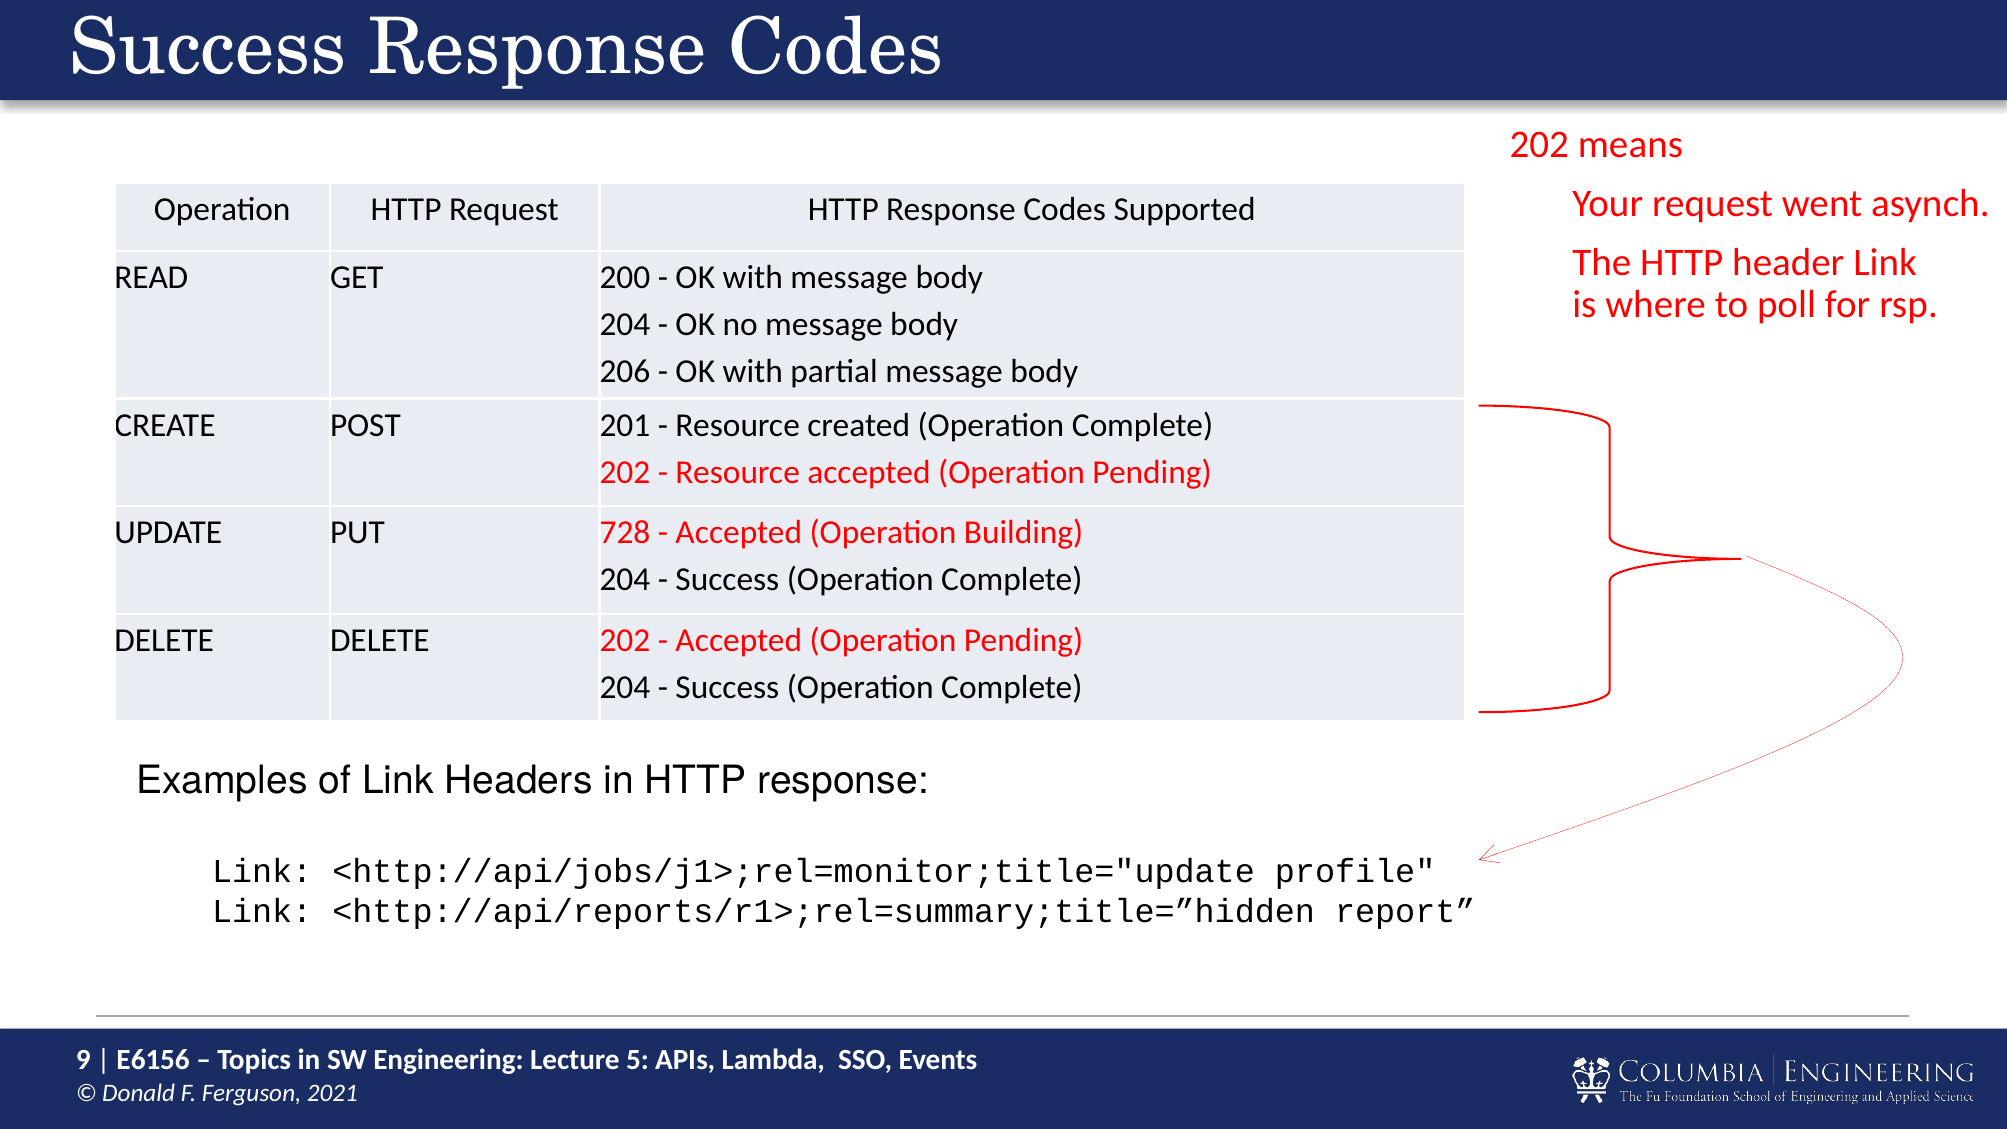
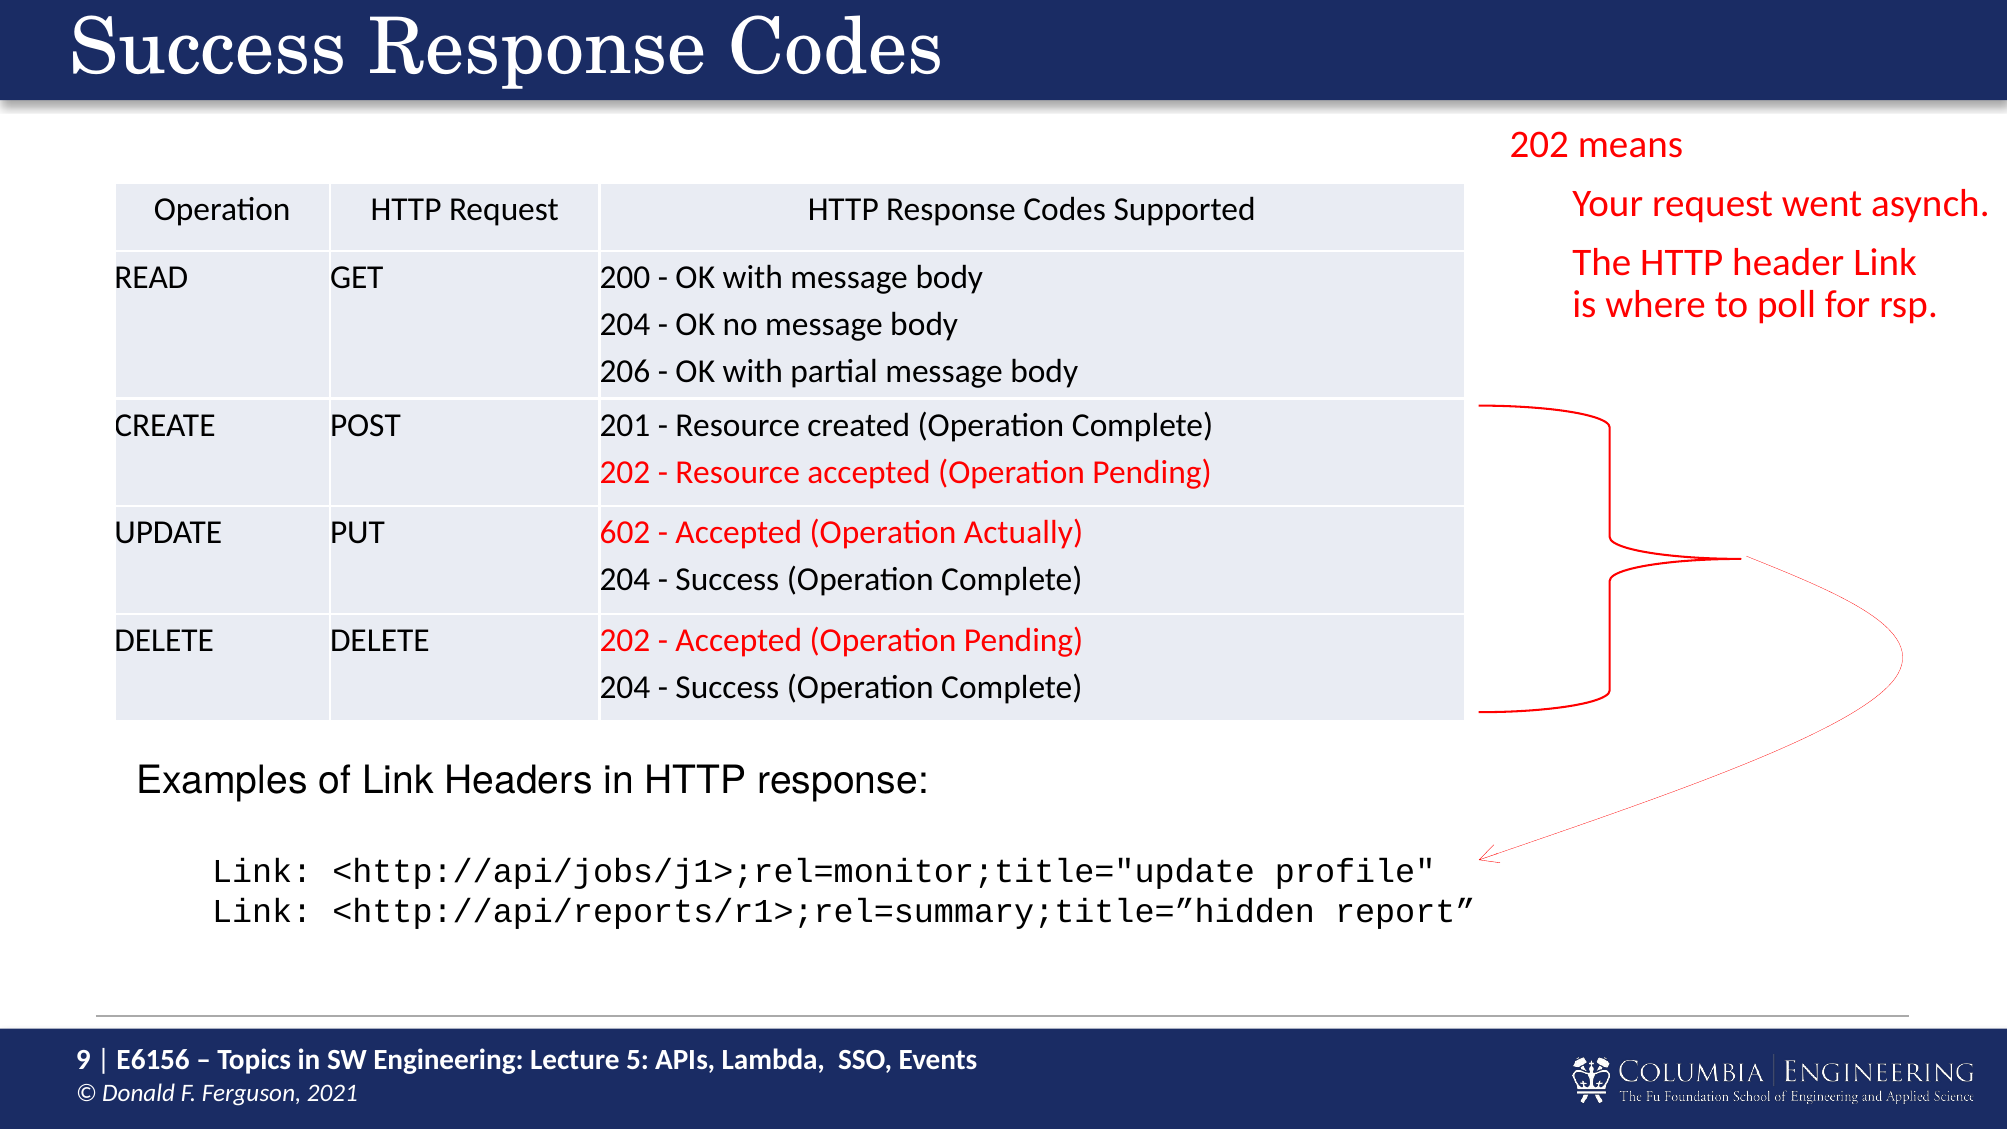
728: 728 -> 602 (625, 533)
Building: Building -> Actually (1024, 533)
